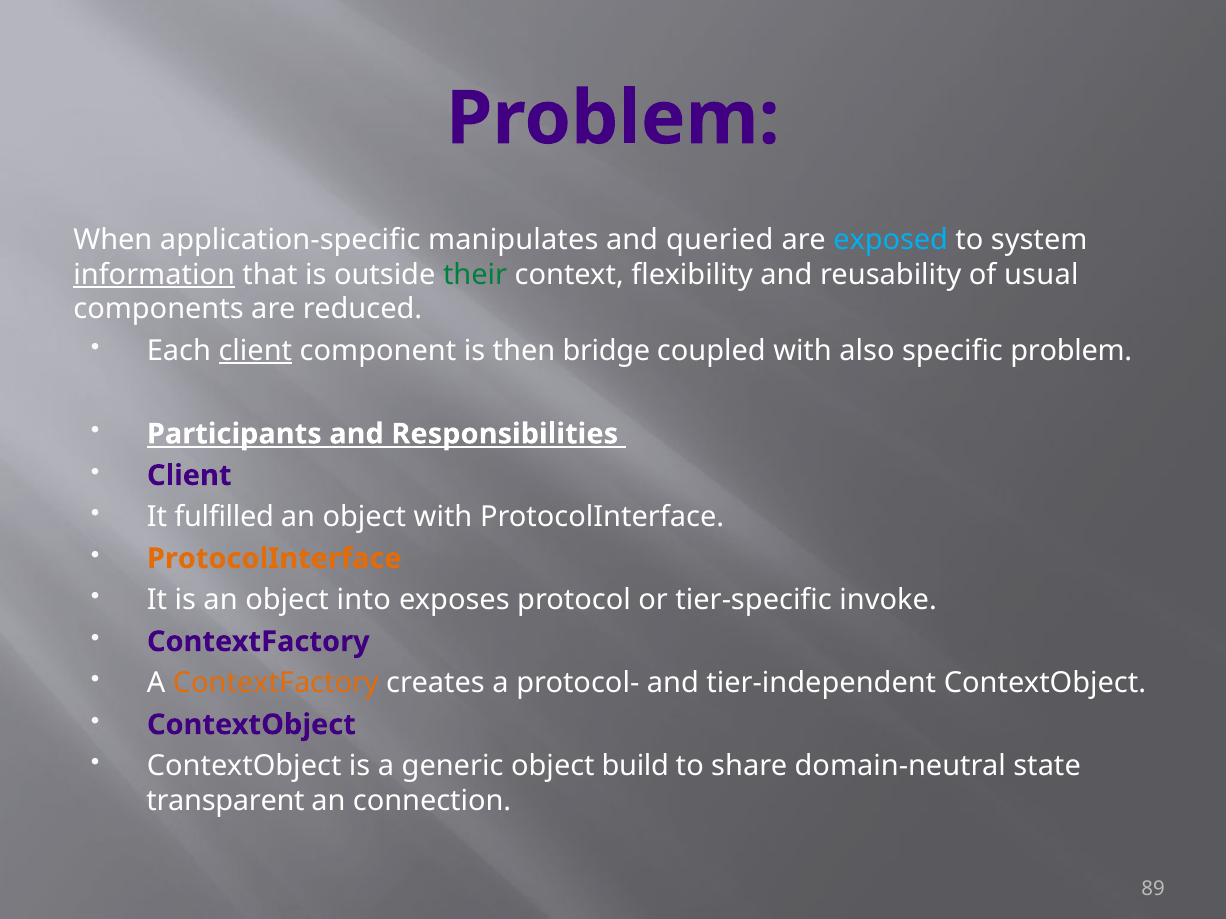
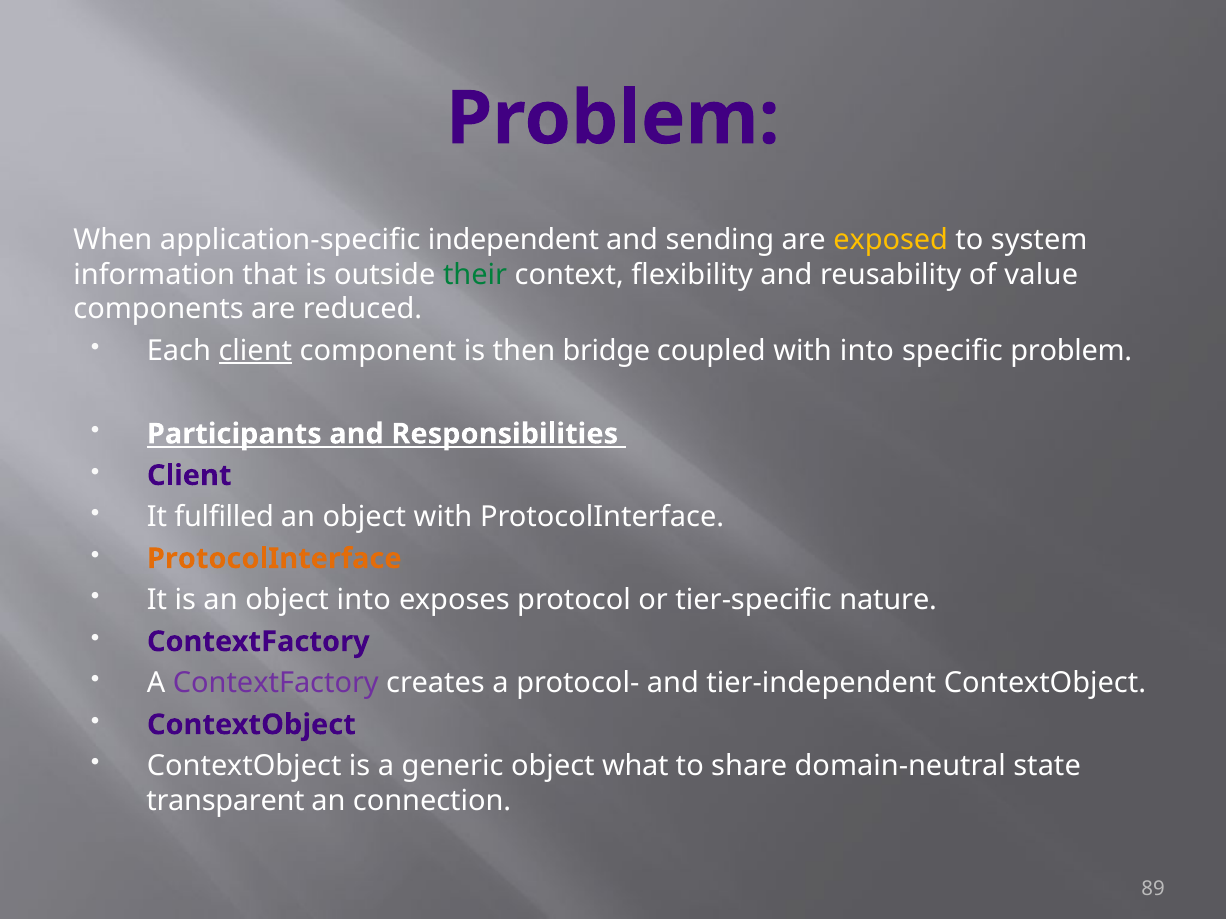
manipulates: manipulates -> independent (513, 240)
queried: queried -> sending (720, 240)
exposed colour: light blue -> yellow (891, 240)
information underline: present -> none (154, 275)
usual: usual -> value (1041, 275)
with also: also -> into (867, 351)
invoke: invoke -> nature (888, 600)
ContextFactory colour: orange -> purple (276, 684)
build: build -> what (635, 767)
